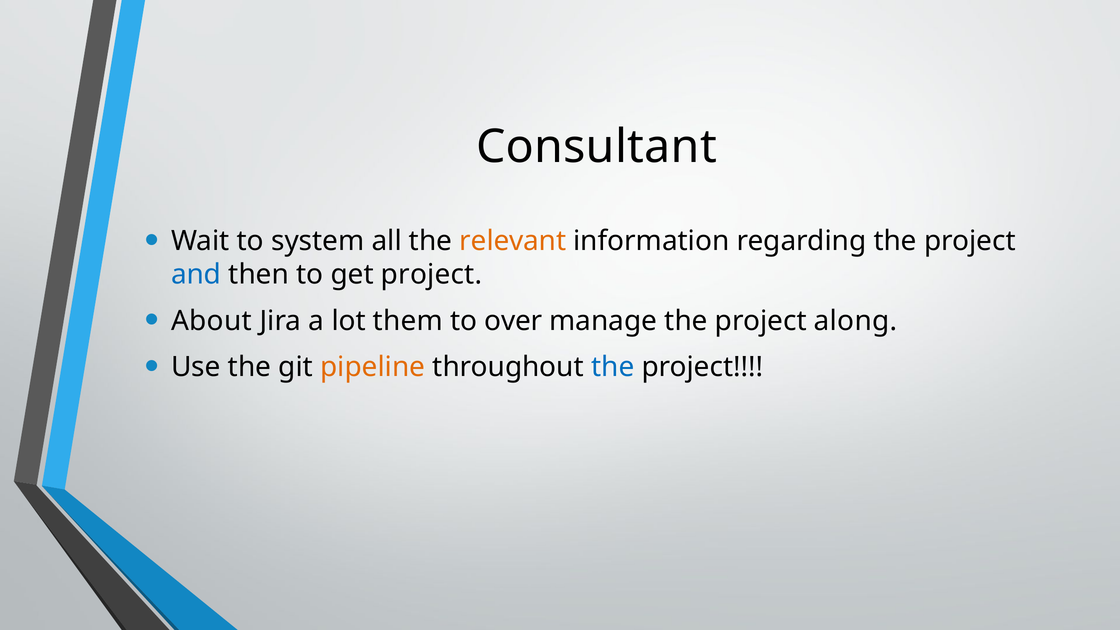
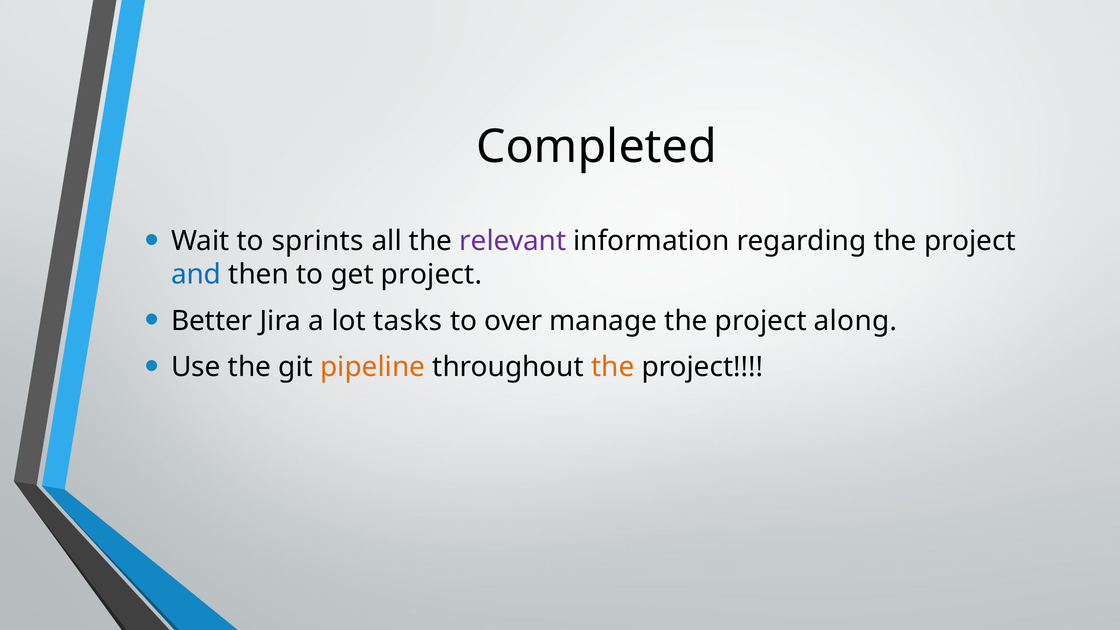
Consultant: Consultant -> Completed (597, 147)
system: system -> sprints (318, 241)
relevant colour: orange -> purple (513, 241)
About: About -> Better (212, 321)
them: them -> tasks (408, 321)
the colour: blue -> orange (613, 367)
